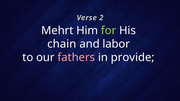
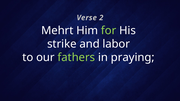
chain: chain -> strike (62, 44)
fathers colour: pink -> light green (76, 58)
provide: provide -> praying (133, 58)
